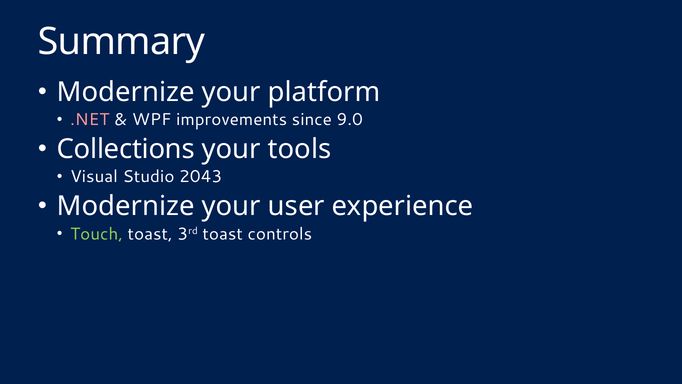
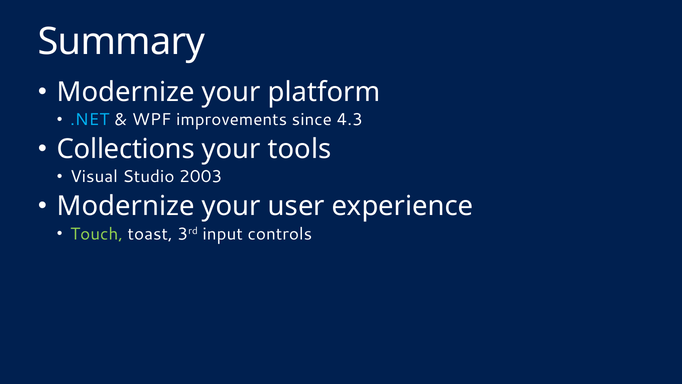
.NET colour: pink -> light blue (90, 120)
9.0: 9.0 -> 4.3 (350, 120)
2043: 2043 -> 2003 (201, 177)
3rd toast: toast -> input (223, 234)
